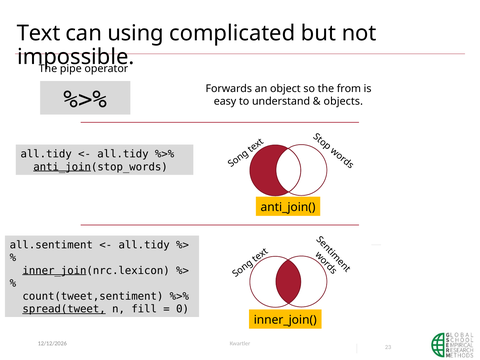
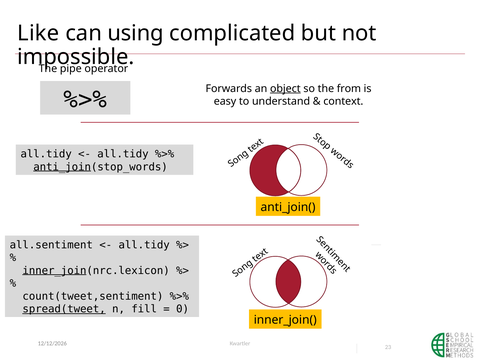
Text: Text -> Like (38, 33)
object underline: none -> present (285, 89)
objects: objects -> context (343, 101)
